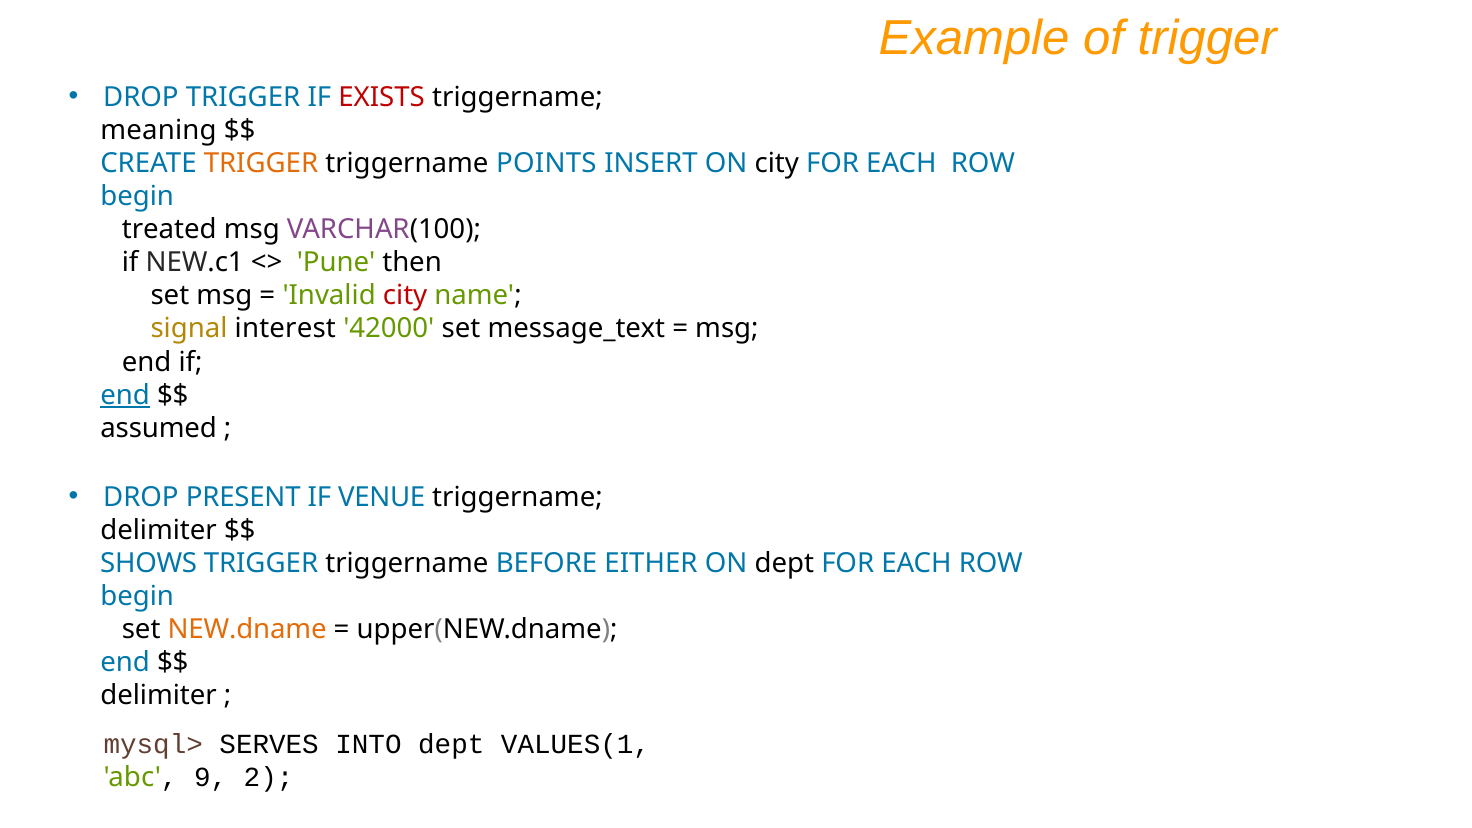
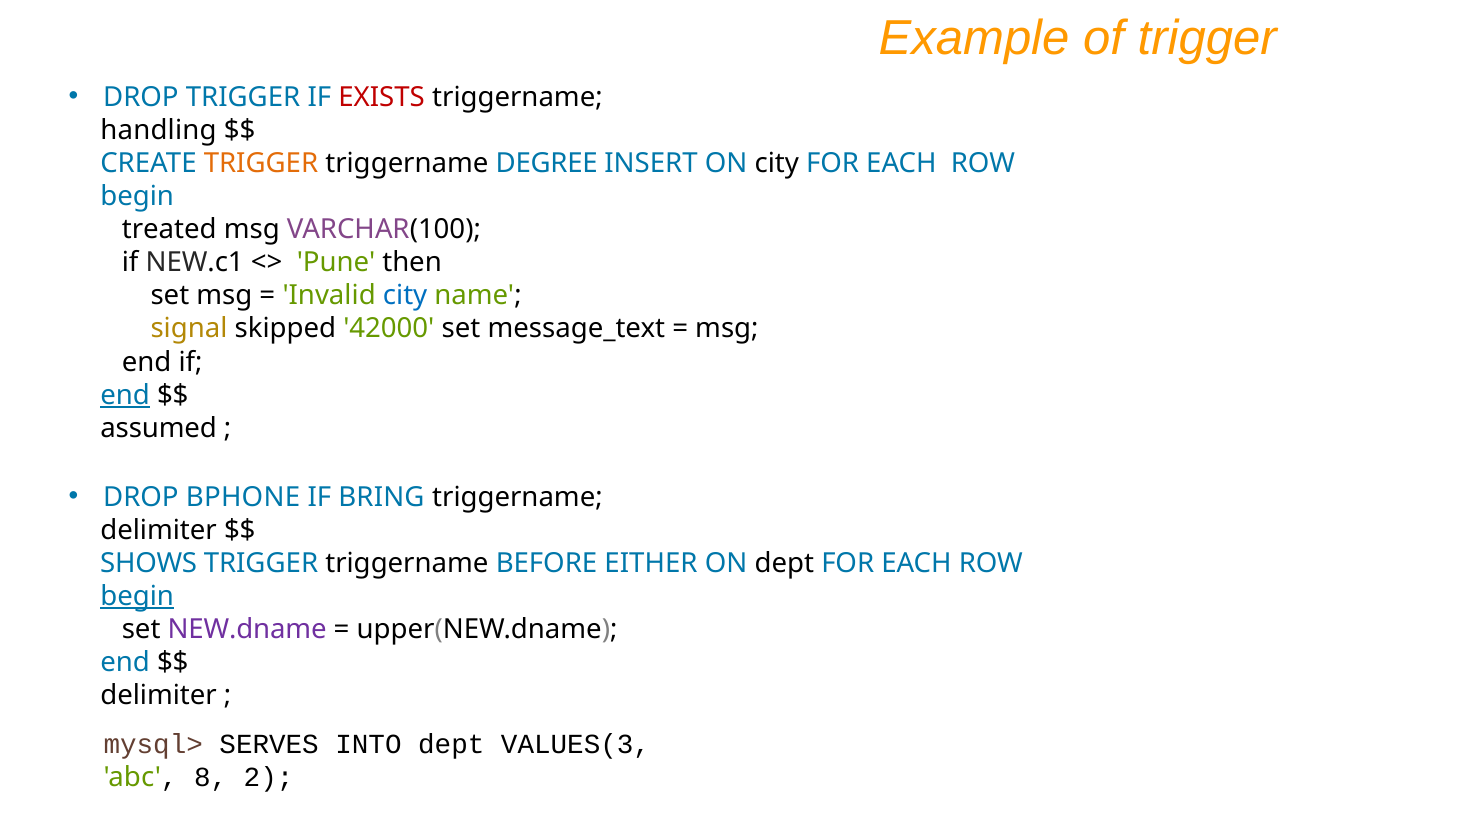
meaning: meaning -> handling (158, 130)
POINTS: POINTS -> DEGREE (547, 163)
city colour: red -> blue (405, 296)
interest: interest -> skipped (285, 329)
PRESENT: PRESENT -> BPHONE (243, 497)
VENUE: VENUE -> BRING (381, 497)
begin underline: none -> present (137, 596)
NEW.dname colour: orange -> purple (247, 630)
VALUES(1: VALUES(1 -> VALUES(3 (575, 744)
9: 9 -> 8 (211, 777)
